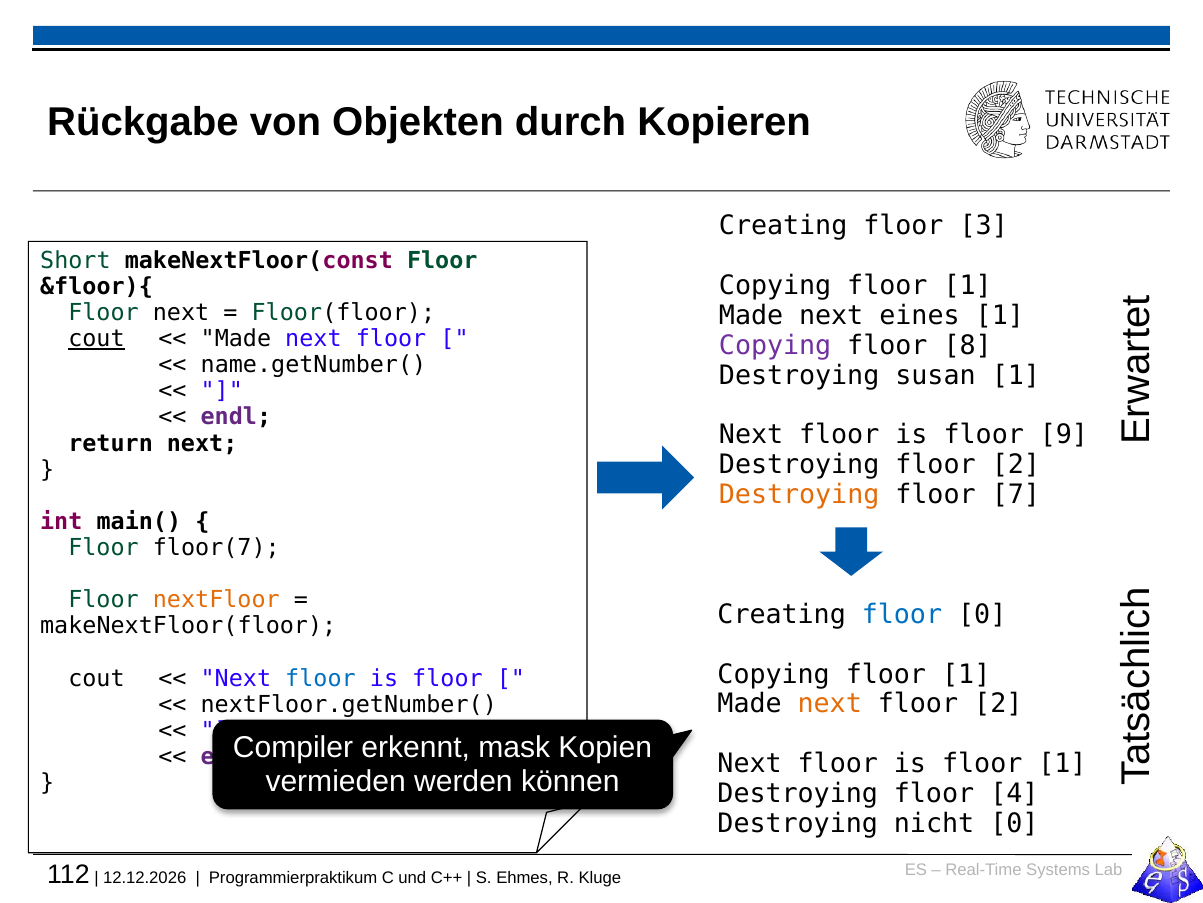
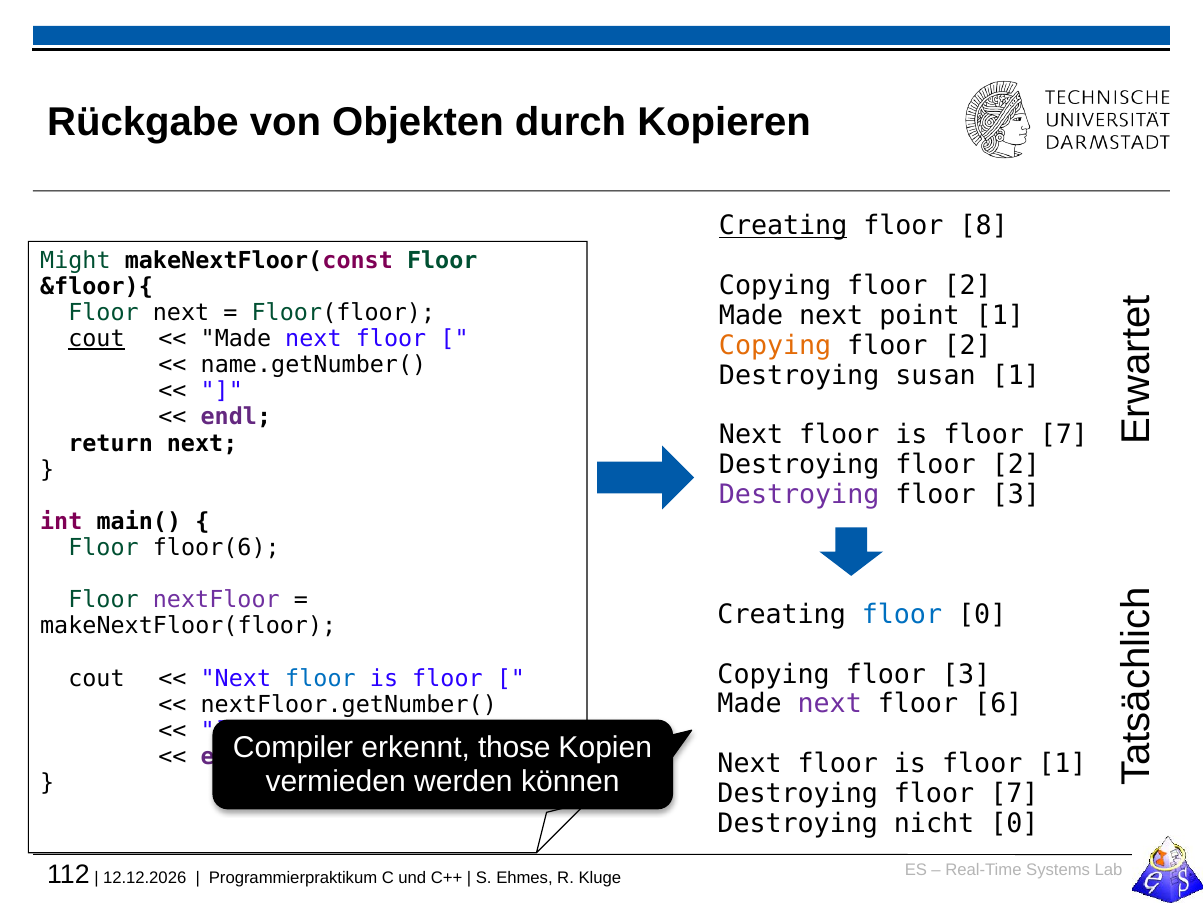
Creating underline: none -> present (783, 226)
3: 3 -> 8 (984, 226)
Short: Short -> Might (75, 260)
1: 1 -> 2 (968, 285)
eines: eines -> point (920, 315)
Copying colour: purple -> orange (775, 345)
8: 8 -> 2 (968, 345)
is floor 9: 9 -> 7 (1064, 435)
Destroying colour: orange -> purple (799, 494)
7: 7 -> 3 (1016, 494)
floor(7: floor(7 -> floor(6 (216, 547)
nextFloor colour: orange -> purple (216, 600)
1: 1 -> 3 (966, 674)
next colour: orange -> purple (830, 704)
2: 2 -> 6 (998, 704)
mask: mask -> those (514, 747)
Destroying floor 4: 4 -> 7 (1014, 793)
